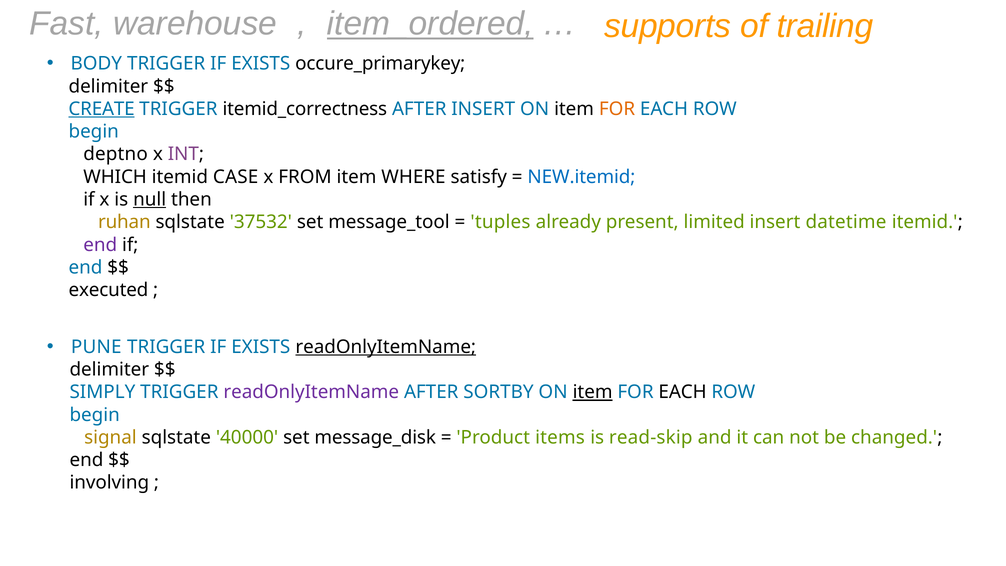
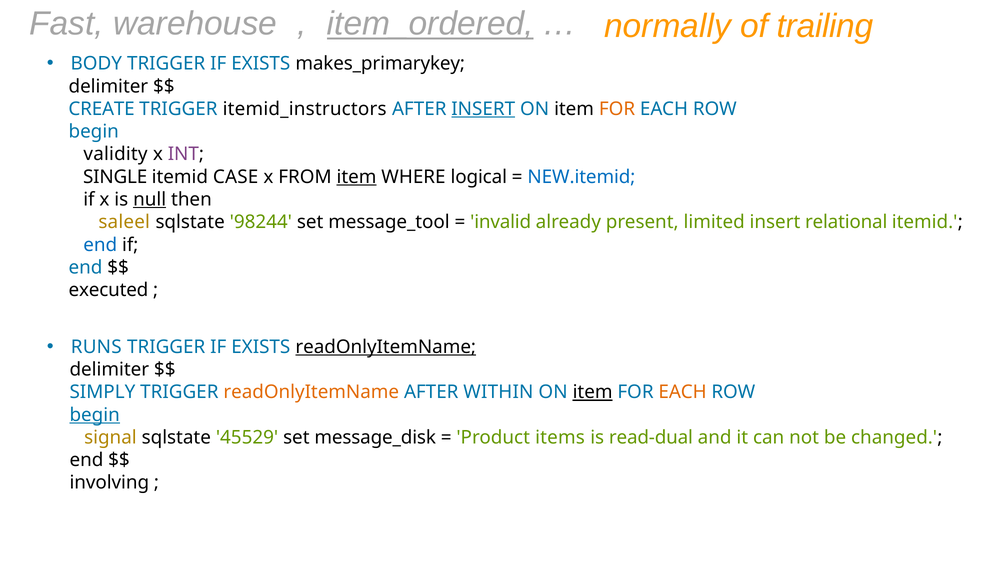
supports: supports -> normally (667, 26)
occure_primarykey: occure_primarykey -> makes_primarykey (380, 64)
CREATE underline: present -> none (102, 109)
itemid_correctness: itemid_correctness -> itemid_instructors (305, 109)
INSERT underline: none -> present (483, 109)
deptno: deptno -> validity (116, 154)
WHICH: WHICH -> SINGLE (115, 177)
item underline: none -> present (357, 177)
satisfy: satisfy -> logical (479, 177)
ruhan: ruhan -> saleel (124, 222)
37532: 37532 -> 98244 (261, 222)
tuples: tuples -> invalid (501, 222)
datetime: datetime -> relational (846, 222)
end colour: purple -> blue (100, 245)
PUNE: PUNE -> RUNS (96, 347)
readOnlyItemName colour: purple -> orange (311, 392)
SORTBY: SORTBY -> WITHIN (498, 392)
EACH colour: black -> orange (683, 392)
begin underline: none -> present (95, 415)
40000: 40000 -> 45529 (247, 437)
read-skip: read-skip -> read-dual (651, 437)
